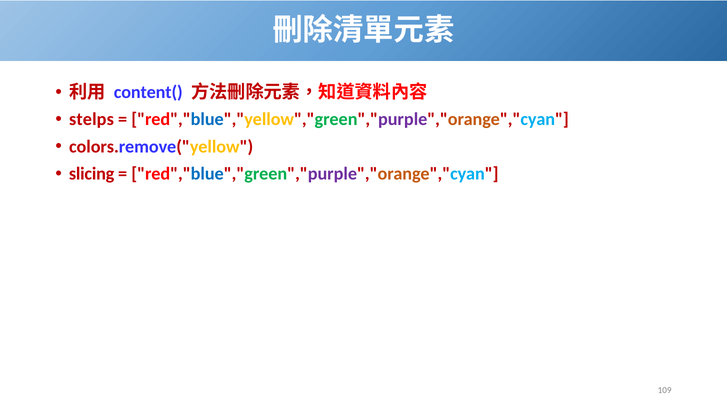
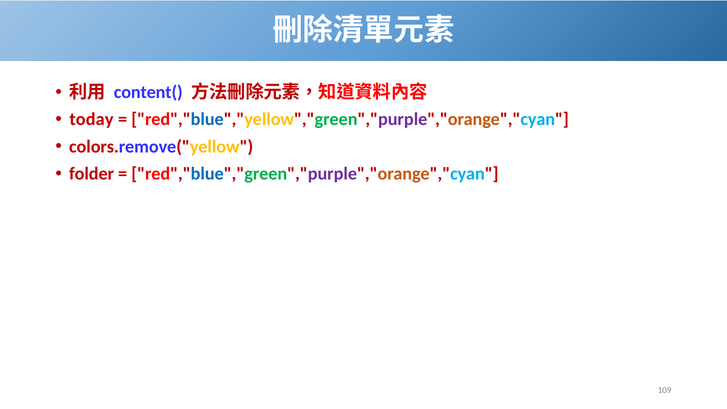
stelps: stelps -> today (91, 119)
slicing: slicing -> folder (92, 174)
